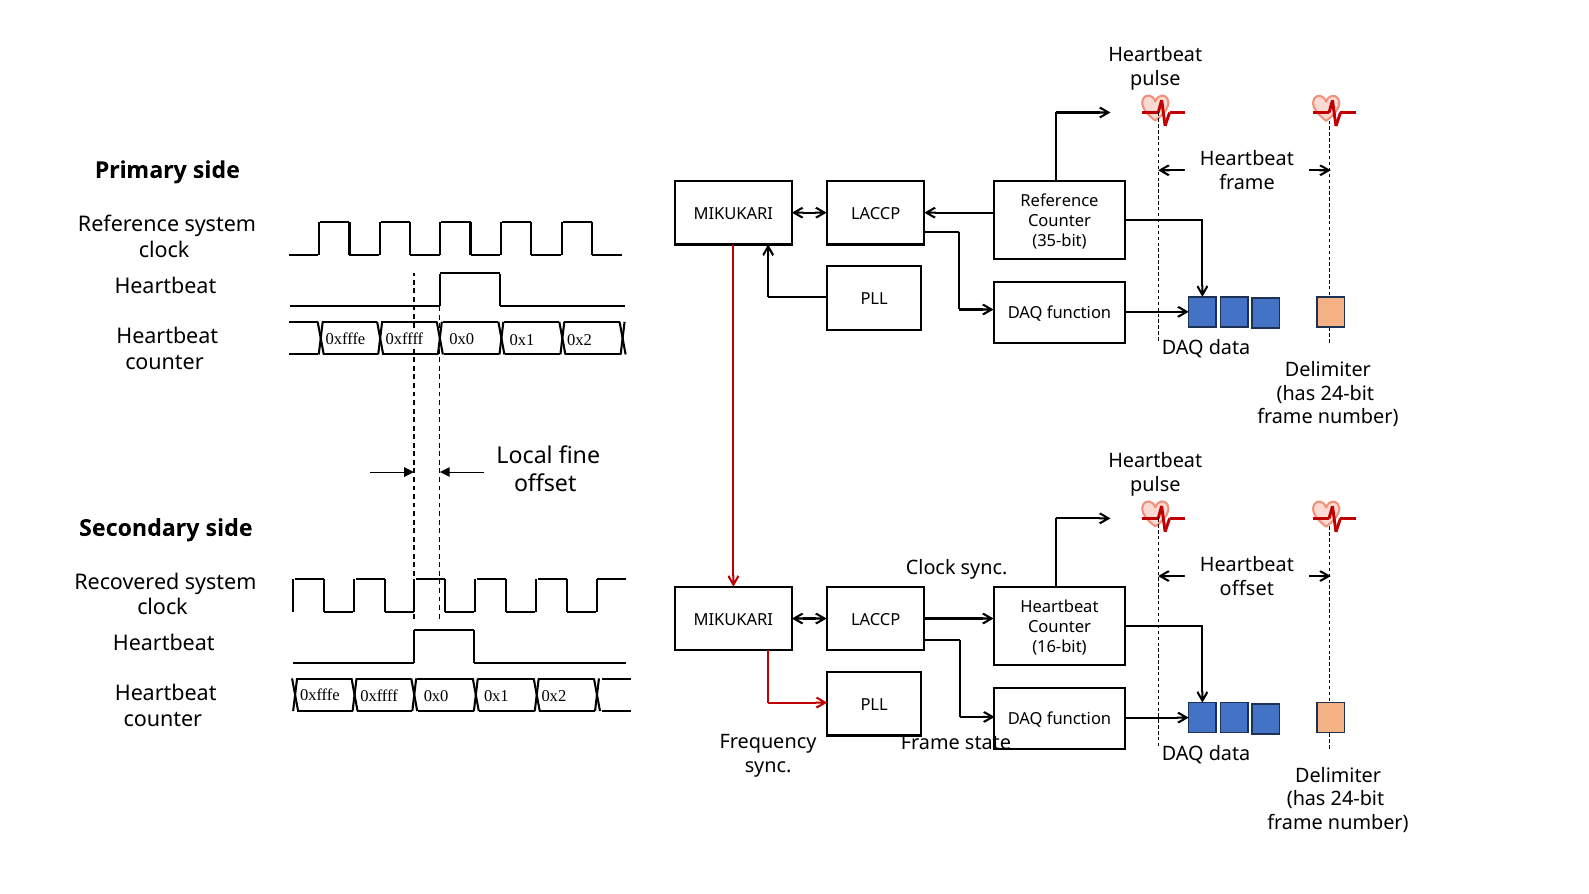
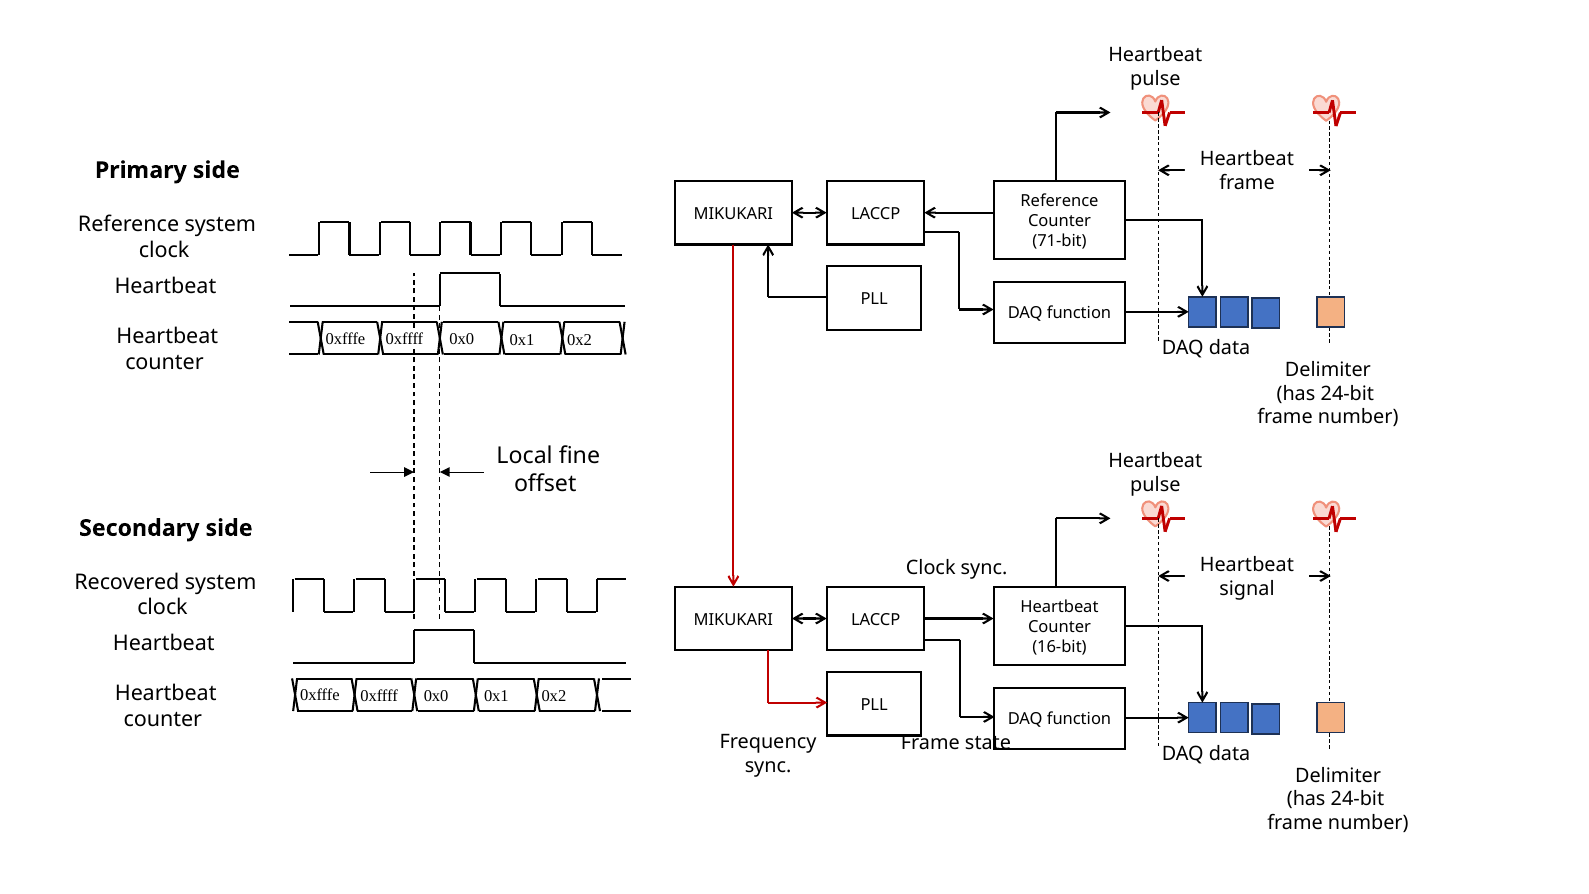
35-bit: 35-bit -> 71-bit (1059, 241)
offset: offset -> signal (1247, 589)
